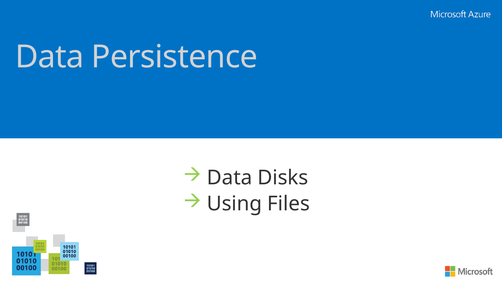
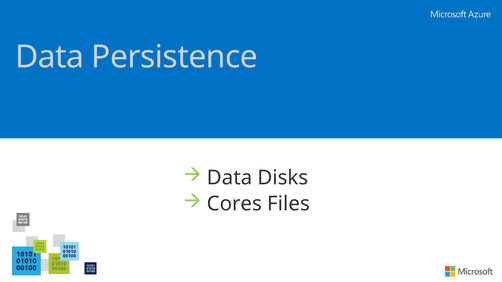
Using: Using -> Cores (234, 204)
